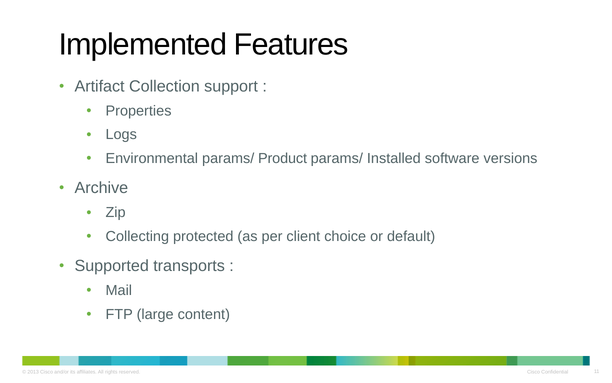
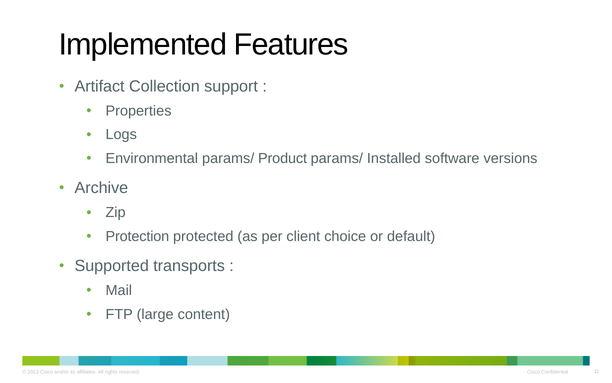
Collecting: Collecting -> Protection (137, 236)
